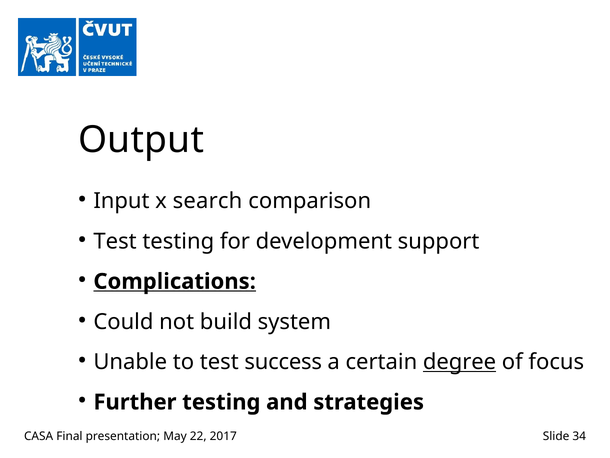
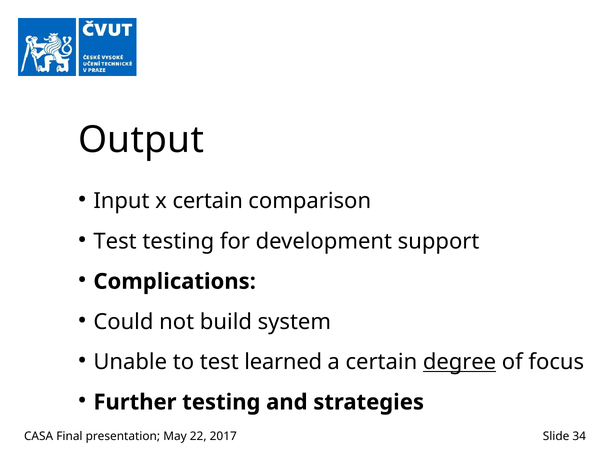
x search: search -> certain (208, 201)
Complications underline: present -> none (175, 281)
success: success -> learned (283, 362)
